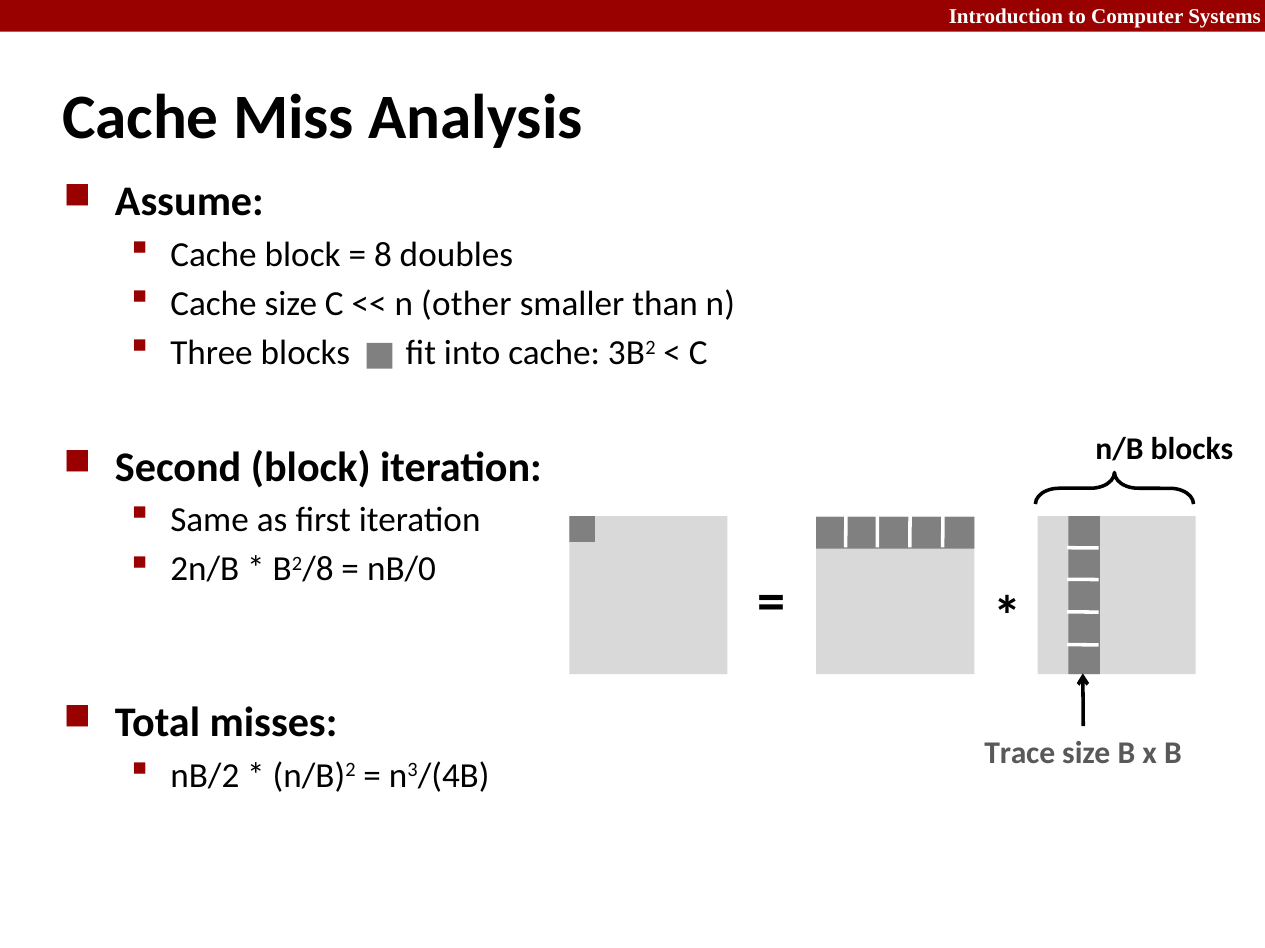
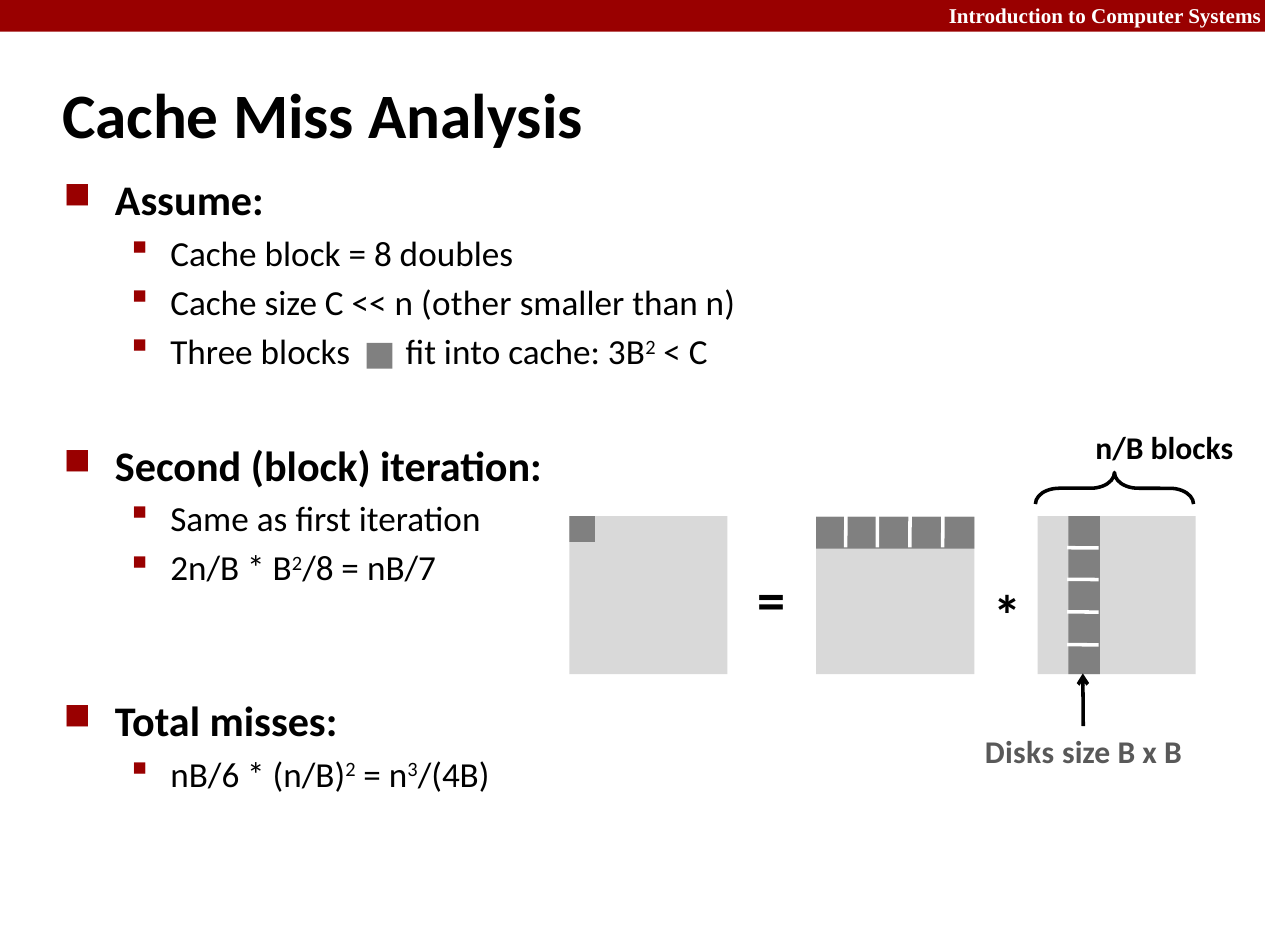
nB/0: nB/0 -> nB/7 (402, 570)
Trace: Trace -> Disks (1020, 754)
nB/2: nB/2 -> nB/6 (205, 776)
